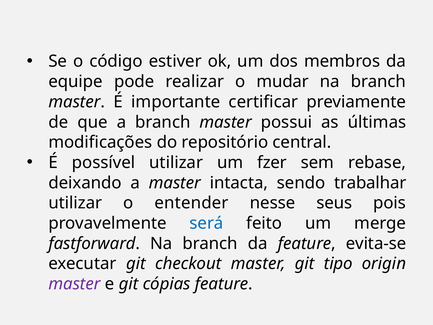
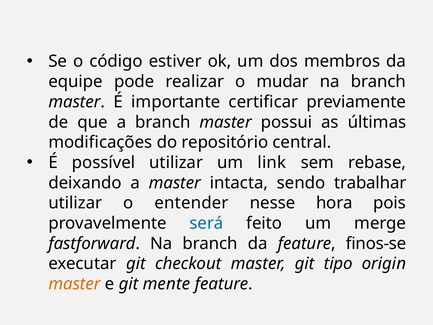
fzer: fzer -> link (272, 162)
seus: seus -> hora (334, 203)
evita-se: evita-se -> finos-se (376, 243)
master colour: purple -> orange (75, 284)
cópias: cópias -> mente (166, 284)
